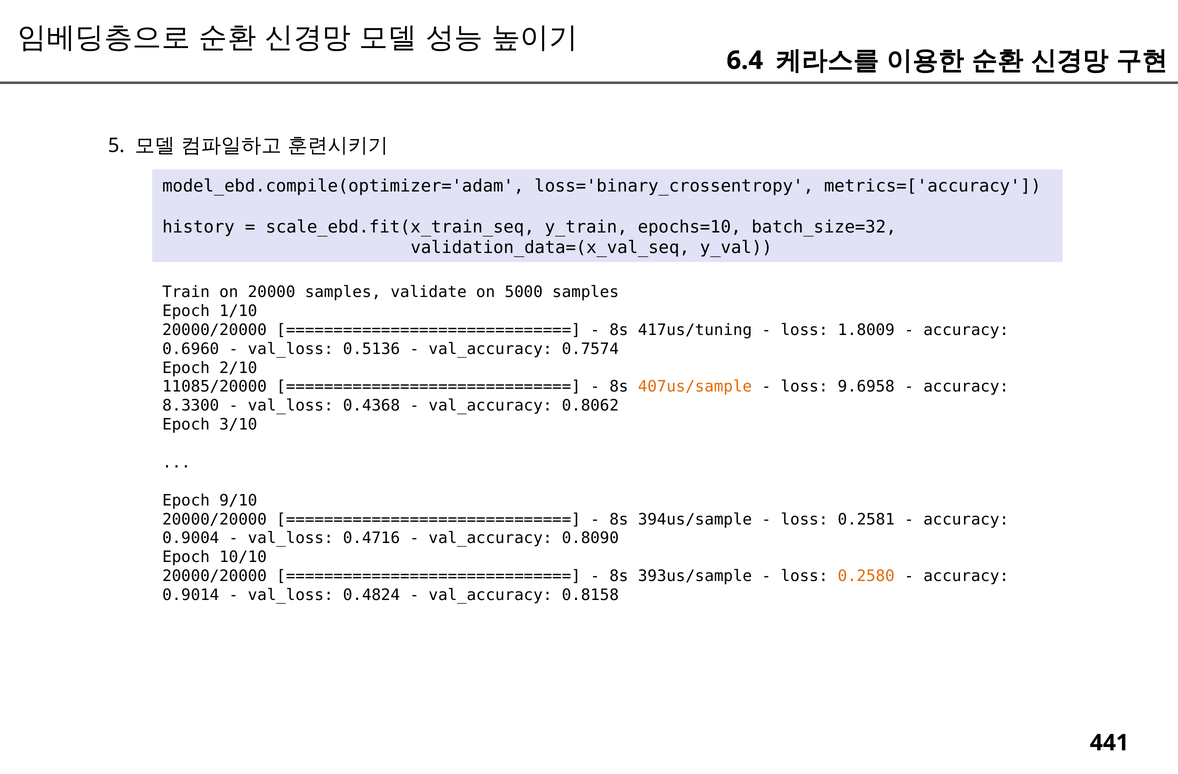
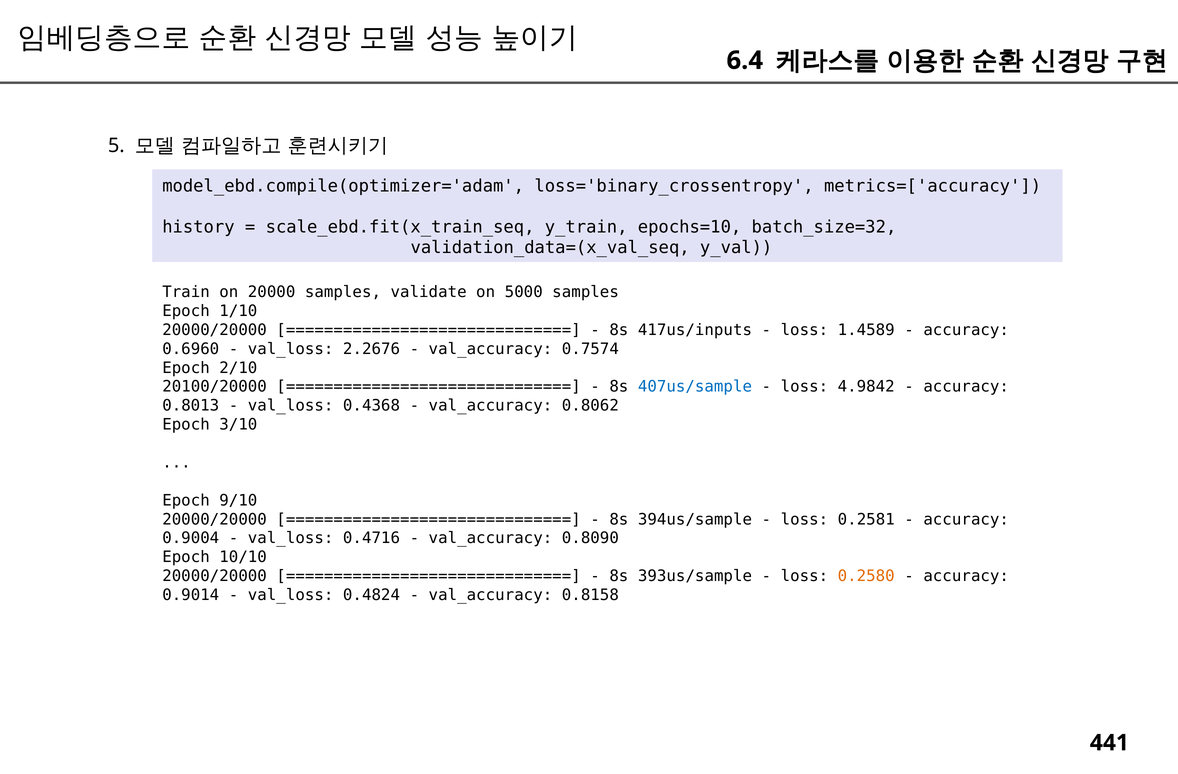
417us/tuning: 417us/tuning -> 417us/inputs (695, 330)
1.8009: 1.8009 -> 1.4589 (866, 330)
0.5136: 0.5136 -> 2.2676 (372, 349)
11085/20000: 11085/20000 -> 20100/20000 (215, 387)
407us/sample colour: orange -> blue (695, 387)
9.6958: 9.6958 -> 4.9842 (866, 387)
8.3300: 8.3300 -> 0.8013 (191, 406)
